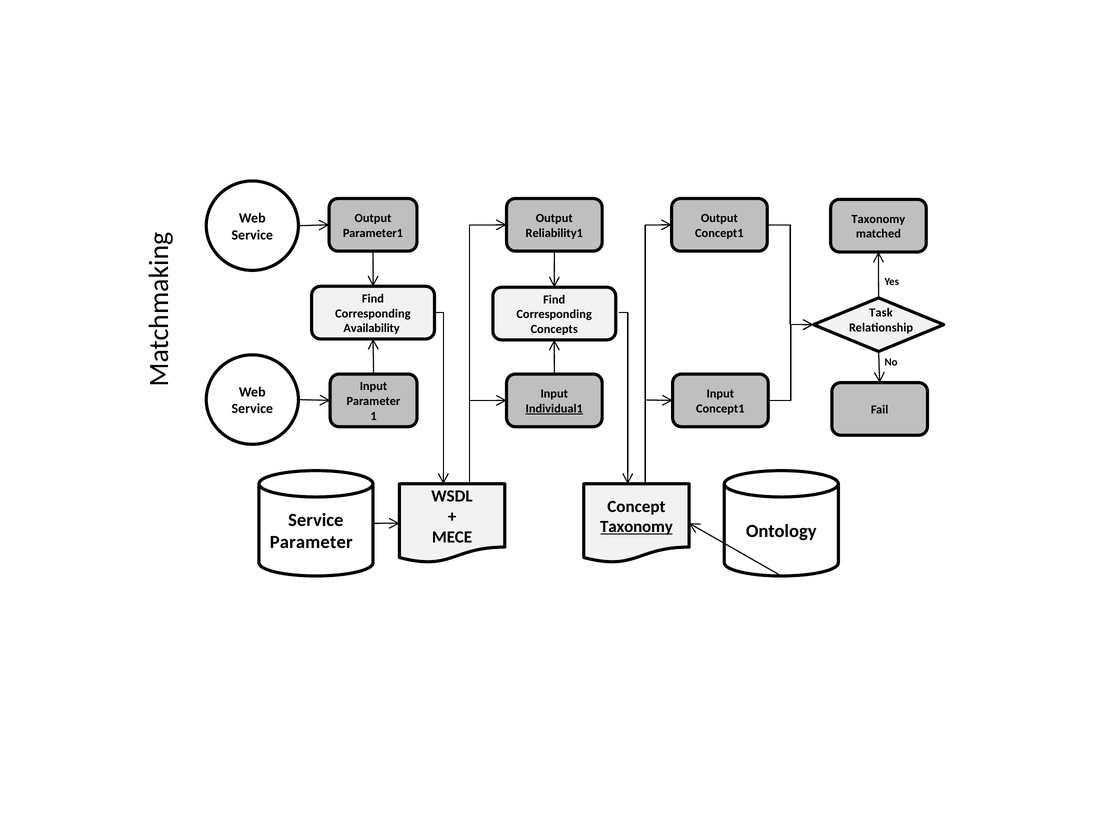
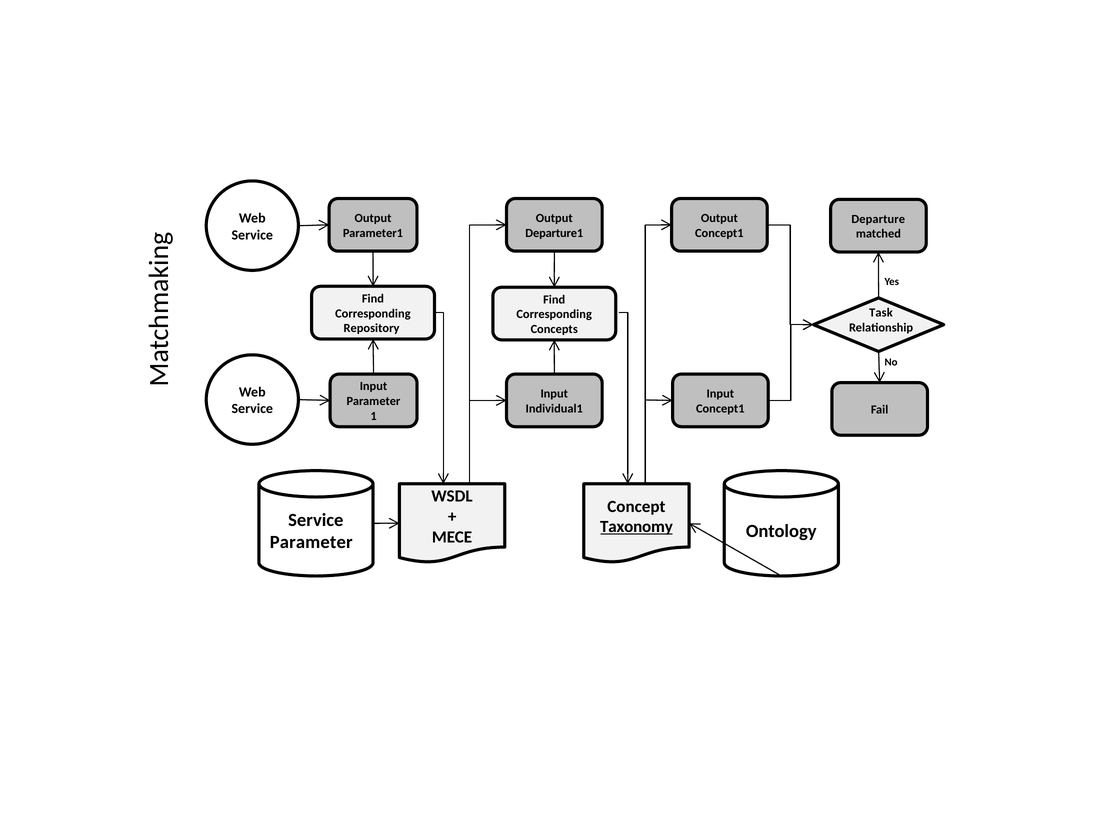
Taxonomy: Taxonomy -> Departure (878, 219)
Reliability1: Reliability1 -> Departure1 (554, 233)
Availability: Availability -> Repository (371, 328)
Individual1 underline: present -> none (554, 409)
